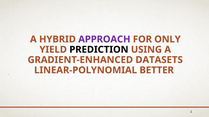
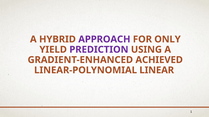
PREDICTION colour: black -> purple (99, 50)
DATASETS: DATASETS -> ACHIEVED (159, 60)
BETTER: BETTER -> LINEAR (157, 70)
